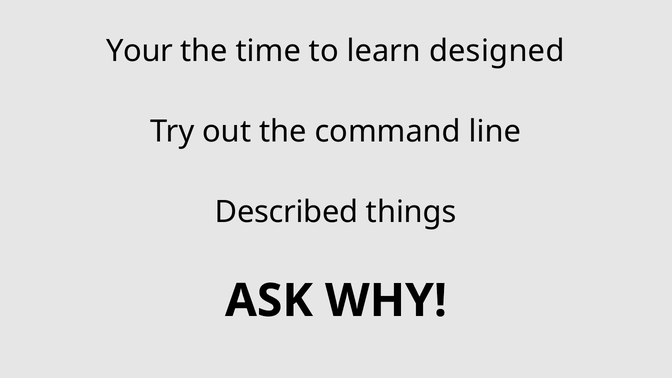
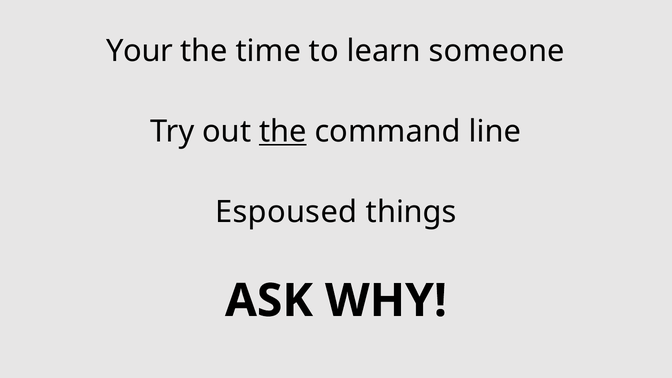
designed: designed -> someone (497, 51)
the underline: none -> present (283, 132)
Described: Described -> Espoused (286, 212)
